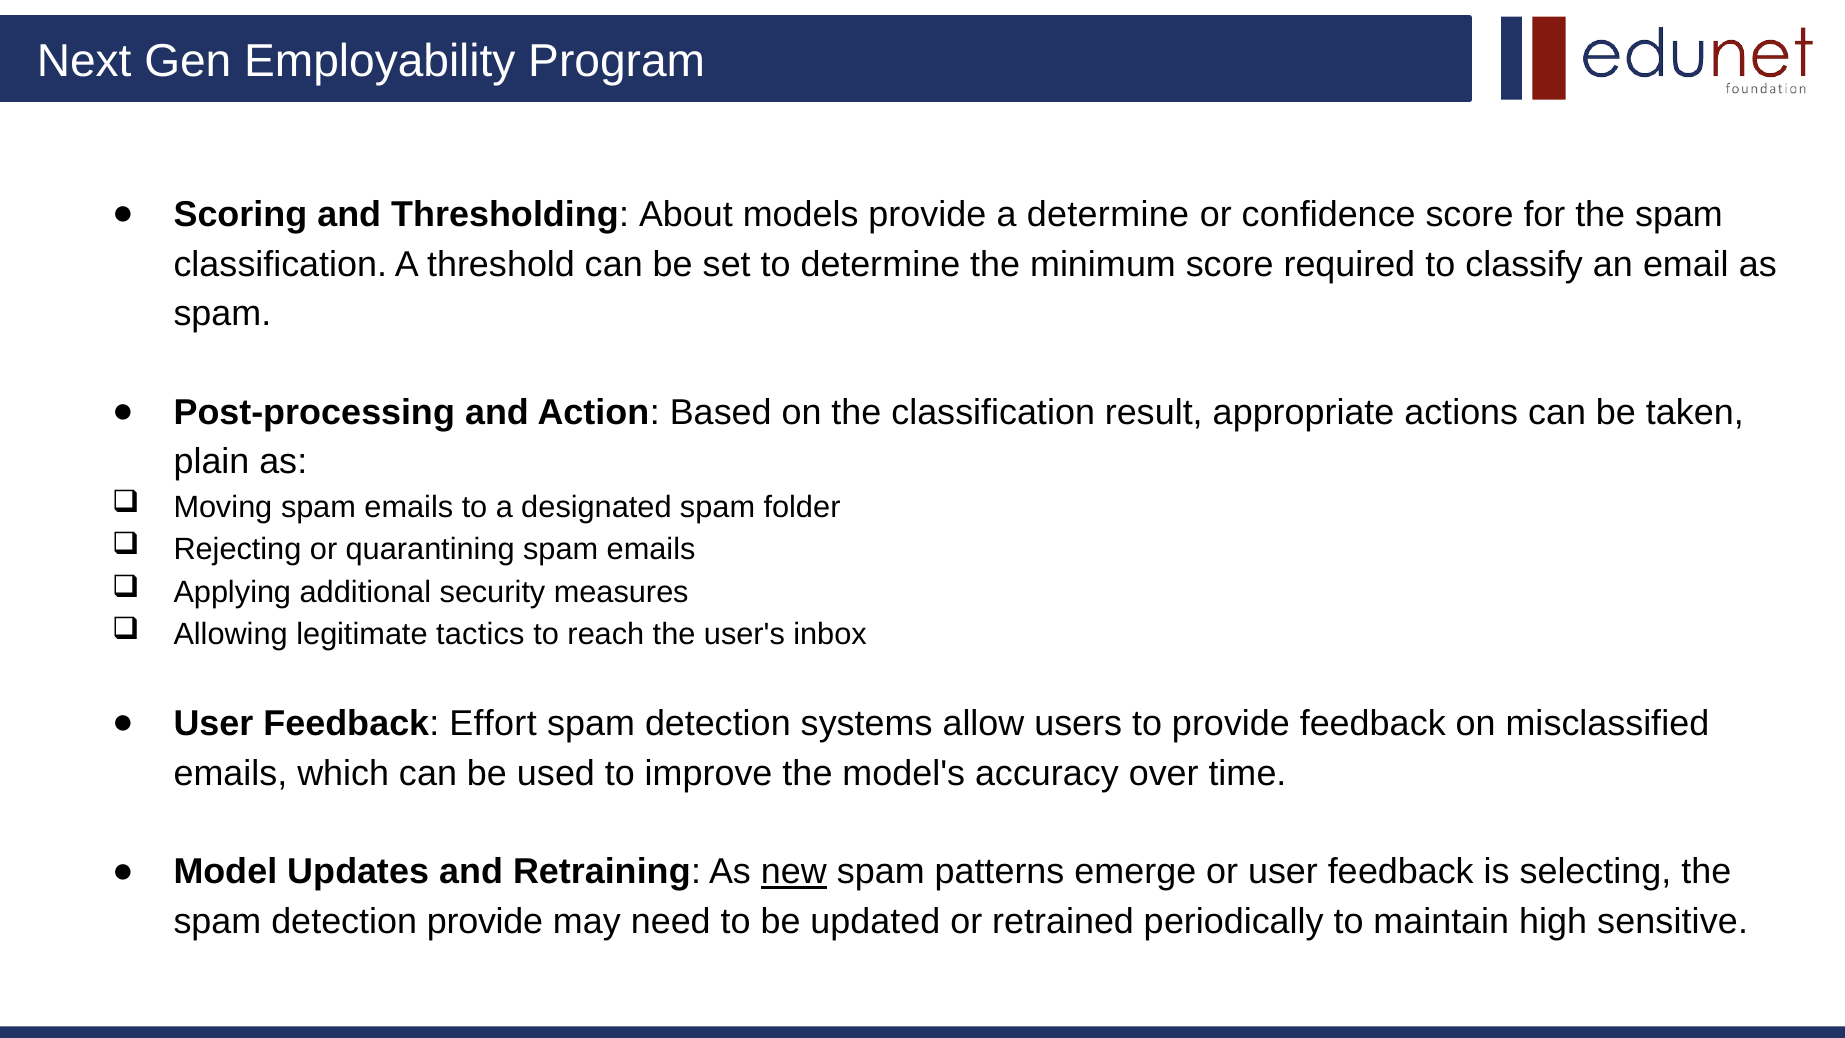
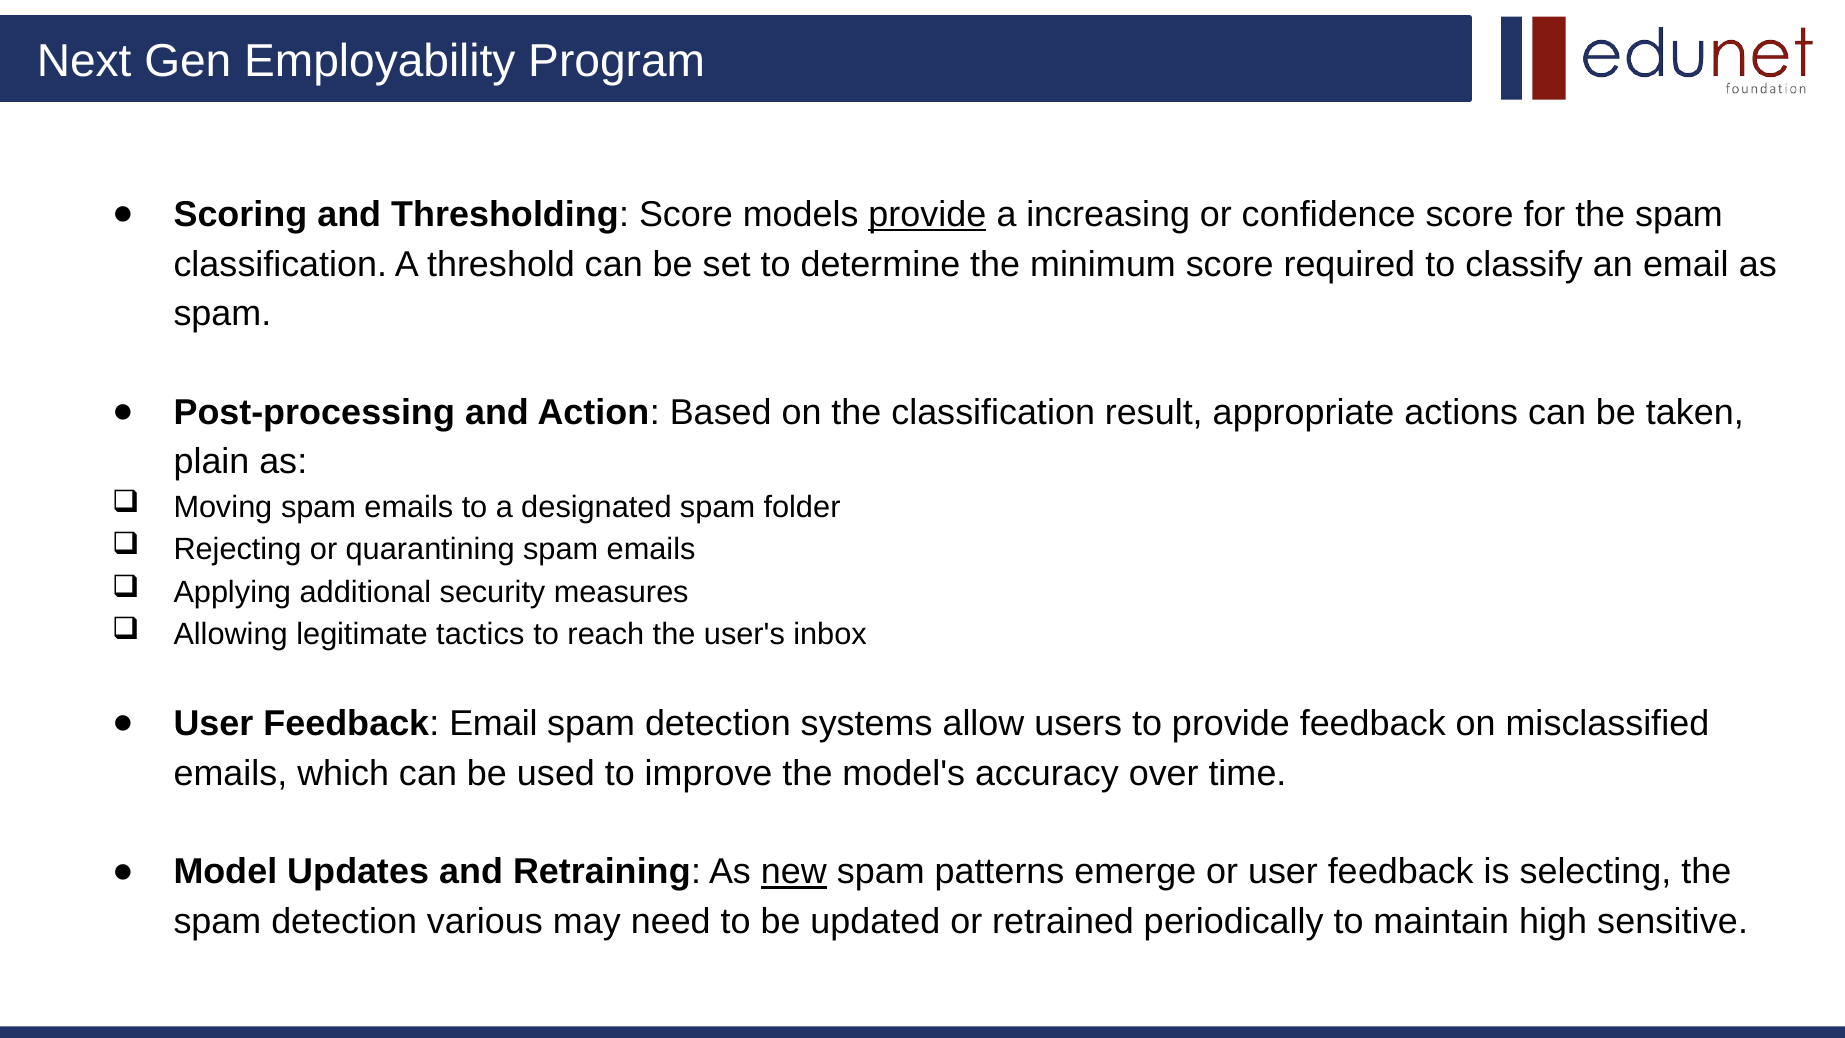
Thresholding About: About -> Score (686, 215)
provide underline: none -> present (927, 215)
a determine: determine -> increasing (1108, 215)
Feedback Effort: Effort -> Email (493, 724)
detection provide: provide -> various (485, 921)
